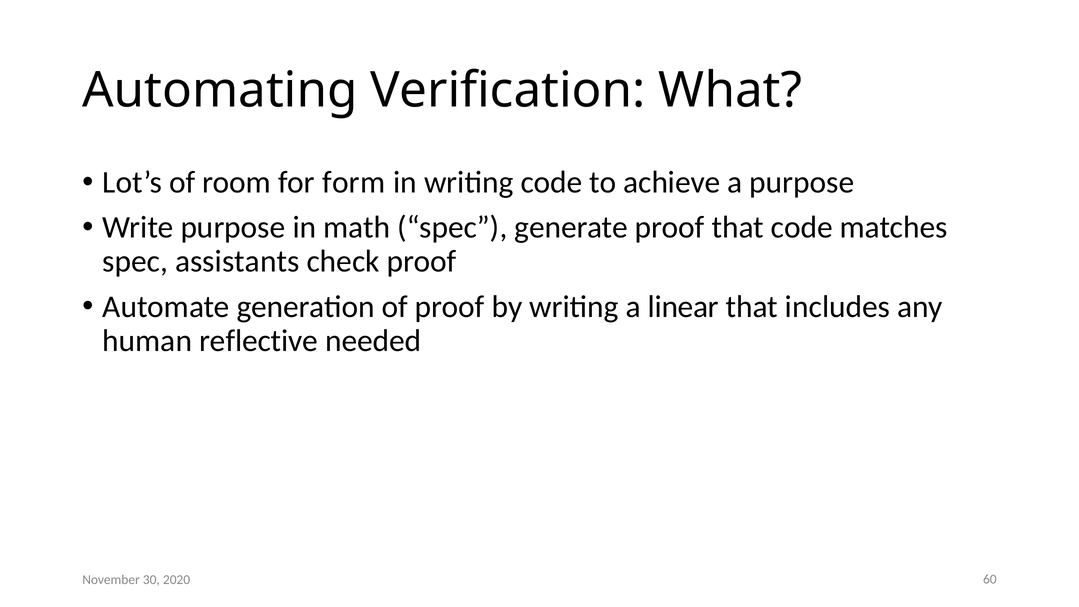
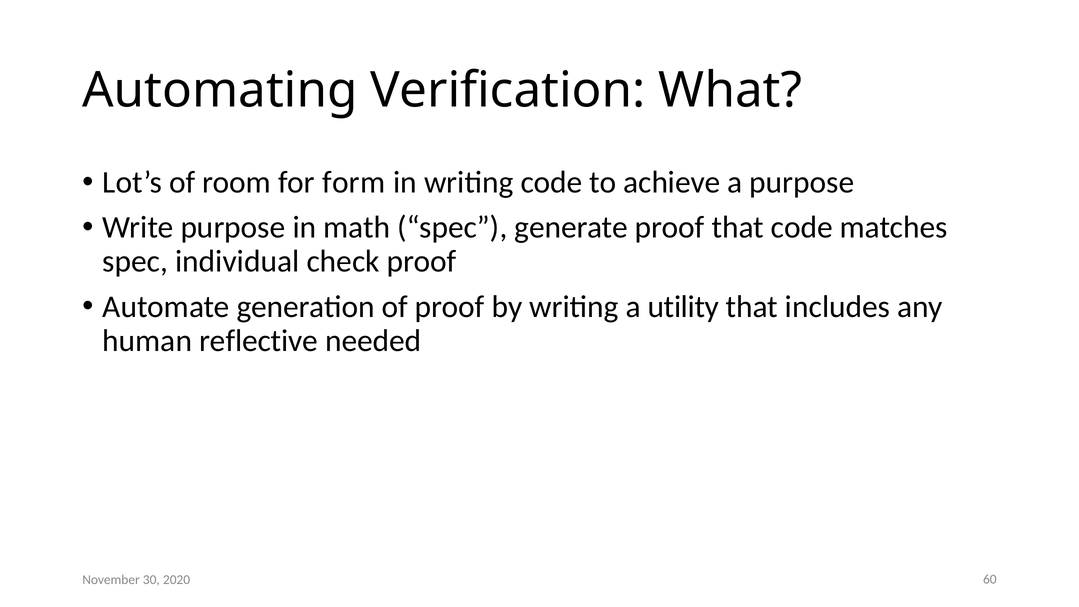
assistants: assistants -> individual (237, 261)
linear: linear -> utility (683, 307)
